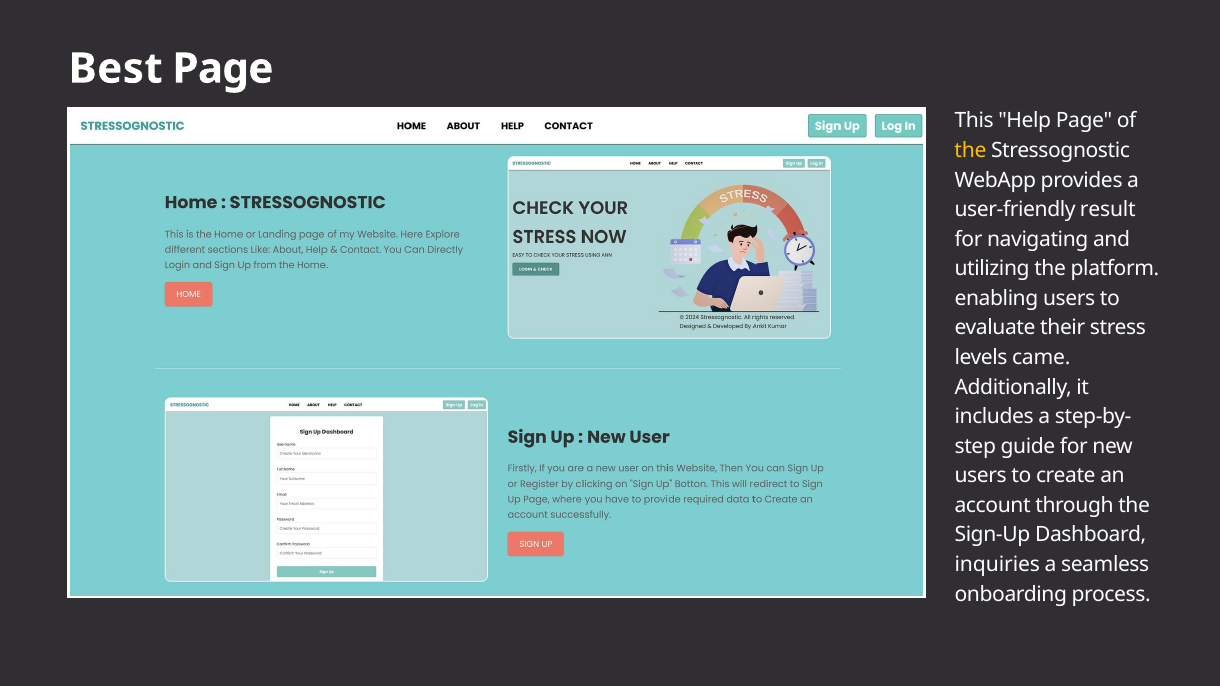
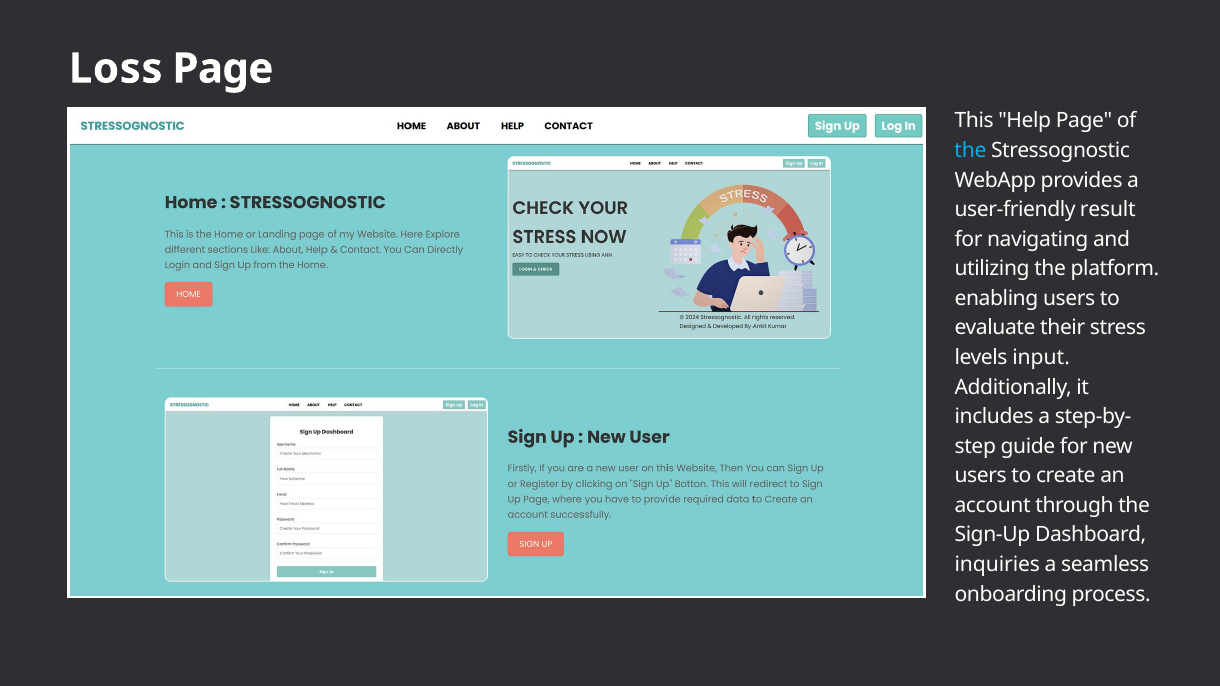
Best: Best -> Loss (116, 69)
the colour: yellow -> light blue (971, 151)
came: came -> input (1041, 358)
